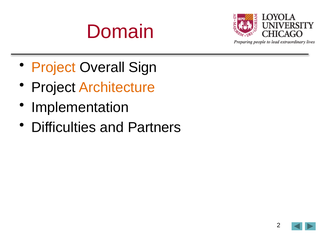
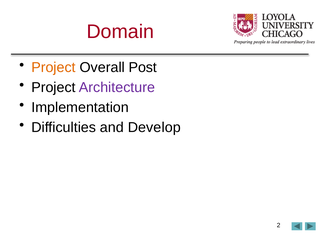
Sign: Sign -> Post (143, 67)
Architecture colour: orange -> purple (117, 87)
Partners: Partners -> Develop (154, 127)
